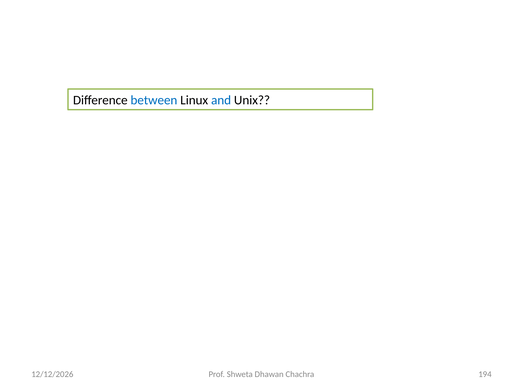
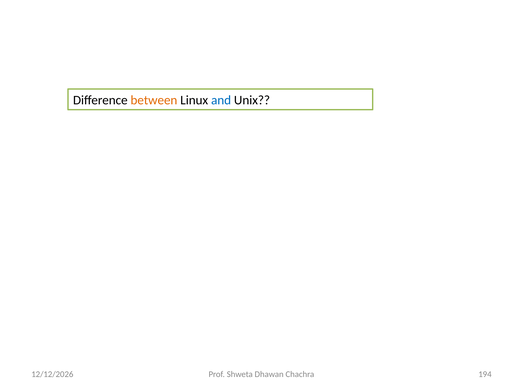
between colour: blue -> orange (154, 100)
